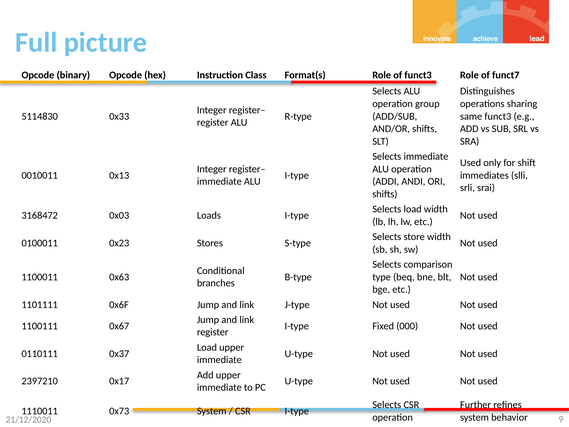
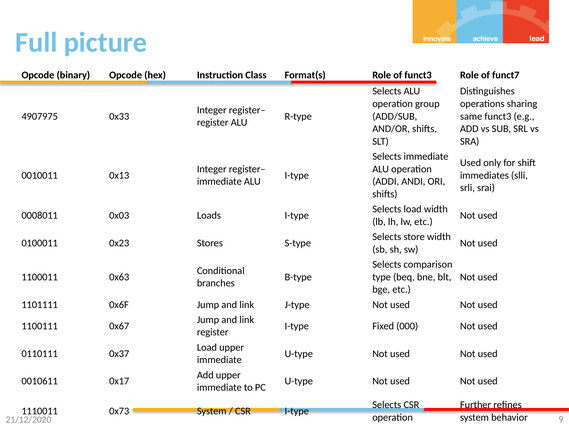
5114830: 5114830 -> 4907975 (40, 116)
3168472: 3168472 -> 0008011 (40, 215)
2397210: 2397210 -> 0010611 (40, 381)
